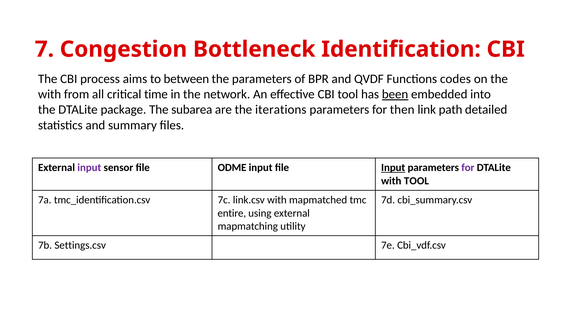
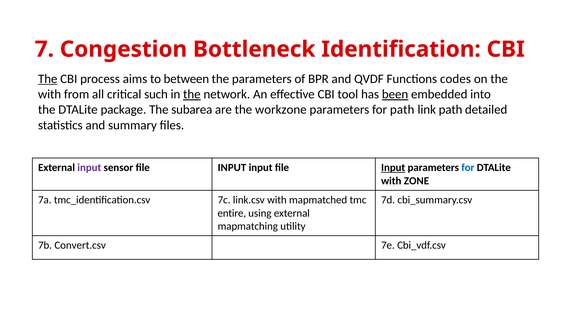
The underline: none -> present (48, 79)
time: time -> such (156, 94)
the underline: none -> present (192, 94)
iterations: iterations -> workzone (281, 110)
for then: then -> path (402, 110)
sensor file ODME: ODME -> INPUT (232, 168)
for colour: purple -> blue (468, 168)
with TOOL: TOOL -> ZONE (416, 181)
Settings.csv: Settings.csv -> Convert.csv (80, 246)
